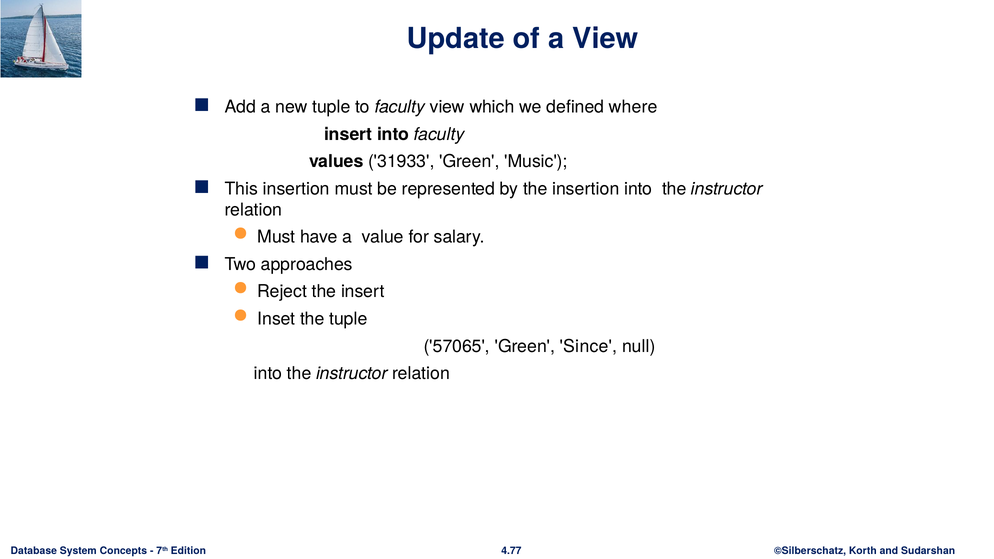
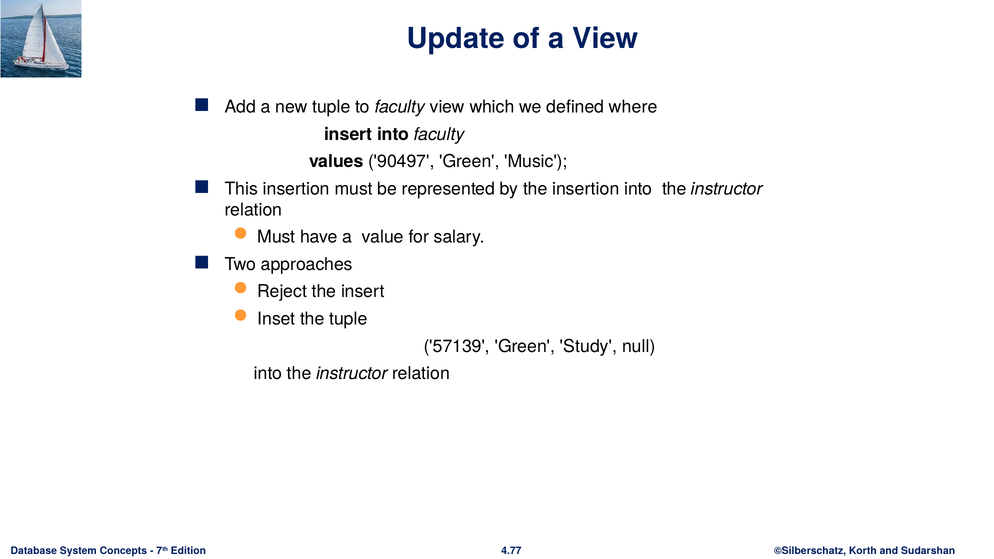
31933: 31933 -> 90497 (401, 161)
57065: 57065 -> 57139 (457, 346)
Since: Since -> Study (589, 346)
